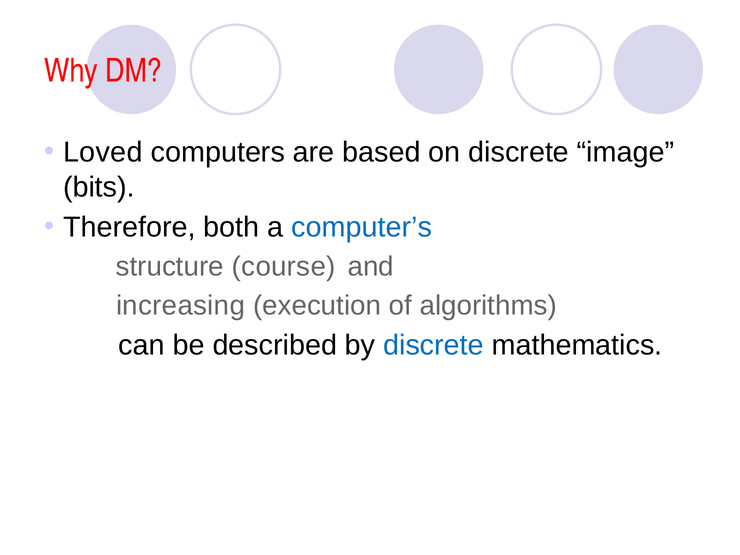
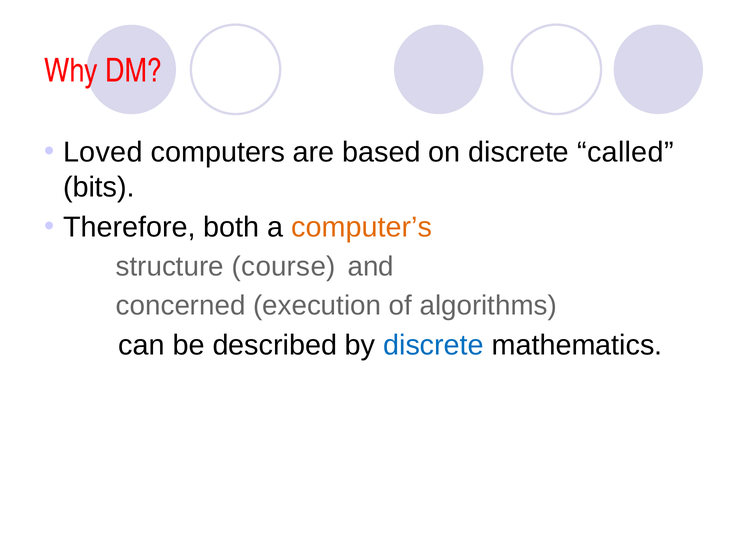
image: image -> called (625, 152)
computer’s colour: blue -> orange (362, 227)
increasing: increasing -> concerned (181, 306)
